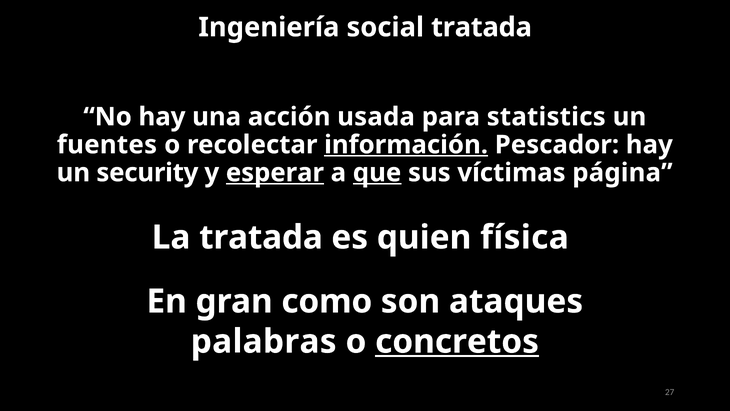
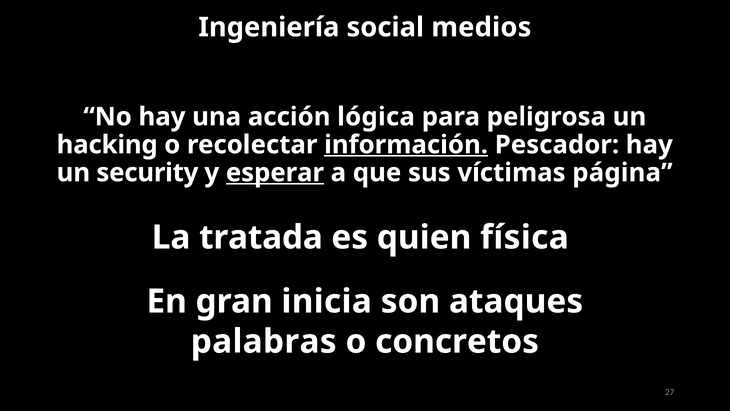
social tratada: tratada -> medios (481, 27)
usada: usada -> lógica (376, 117)
statistics: statistics -> peligrosa (546, 117)
fuentes: fuentes -> hacking (107, 145)
que underline: present -> none (377, 173)
como: como -> inicia (327, 301)
concretos underline: present -> none (457, 341)
